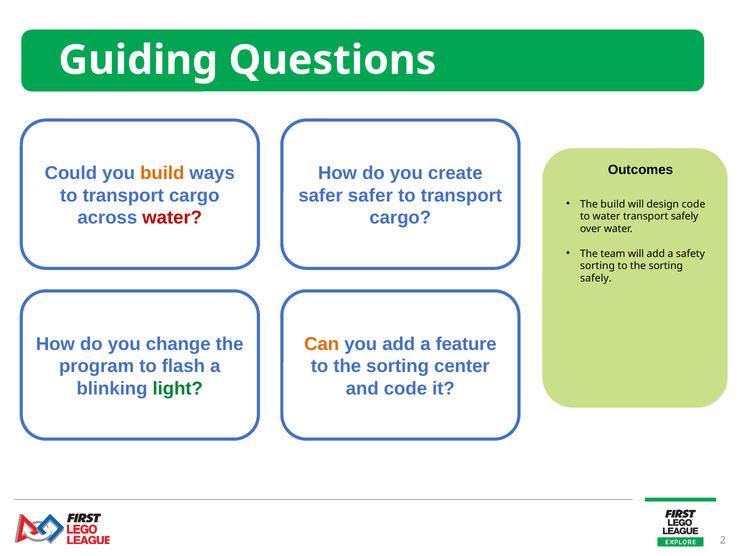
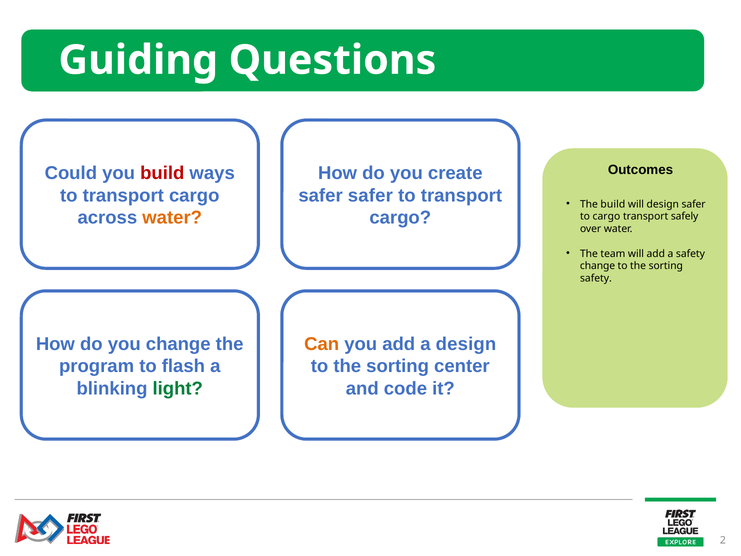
build colour: orange -> red (162, 173)
design code: code -> safer (694, 204)
water colour: red -> orange (172, 218)
to water: water -> cargo (606, 216)
sorting: sorting -> change (598, 266)
safely: safely -> safety (596, 278)
a feature: feature -> design (466, 344)
